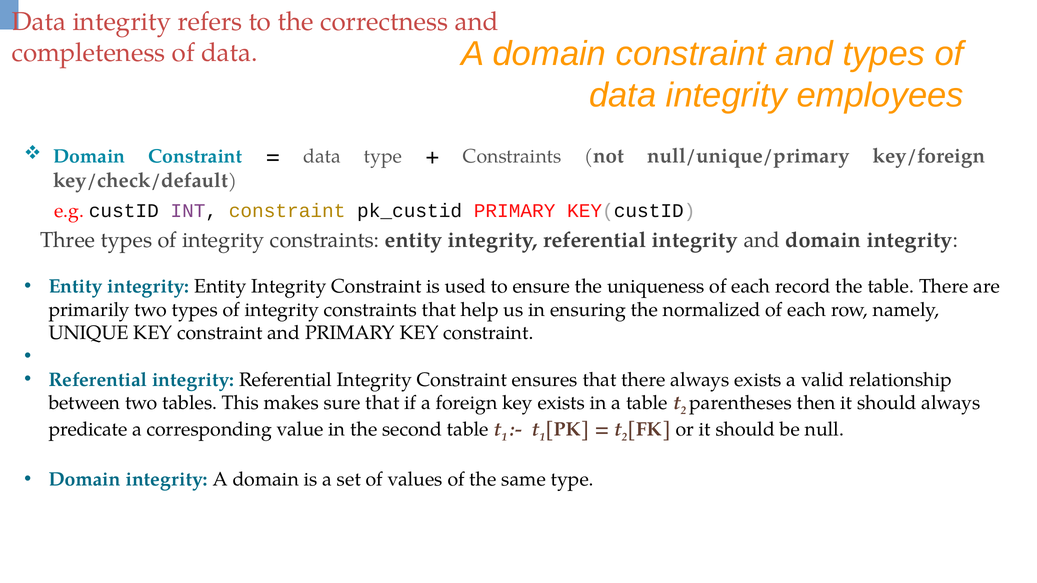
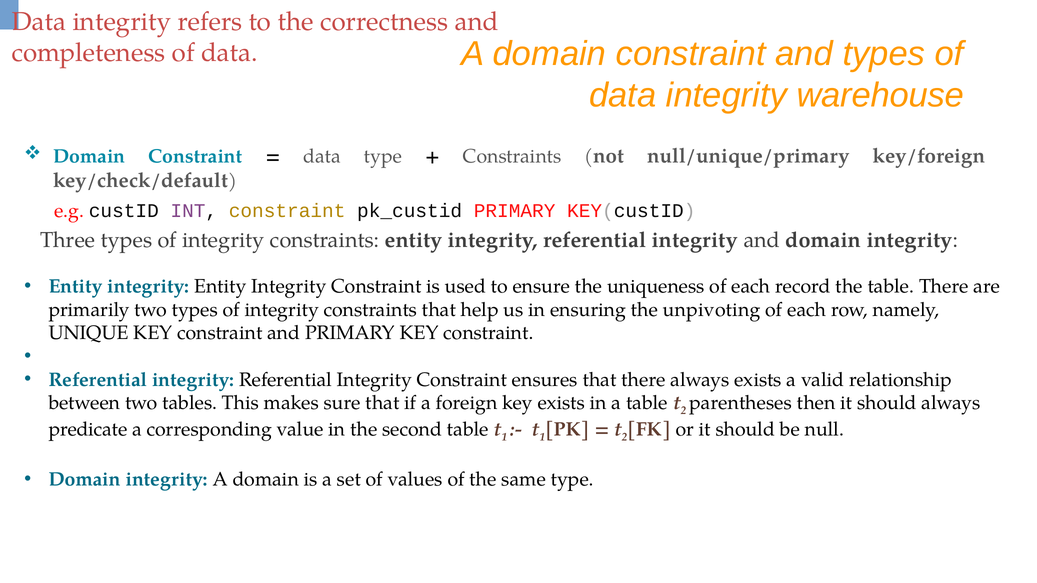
employees: employees -> warehouse (880, 95)
normalized: normalized -> unpivoting (712, 310)
